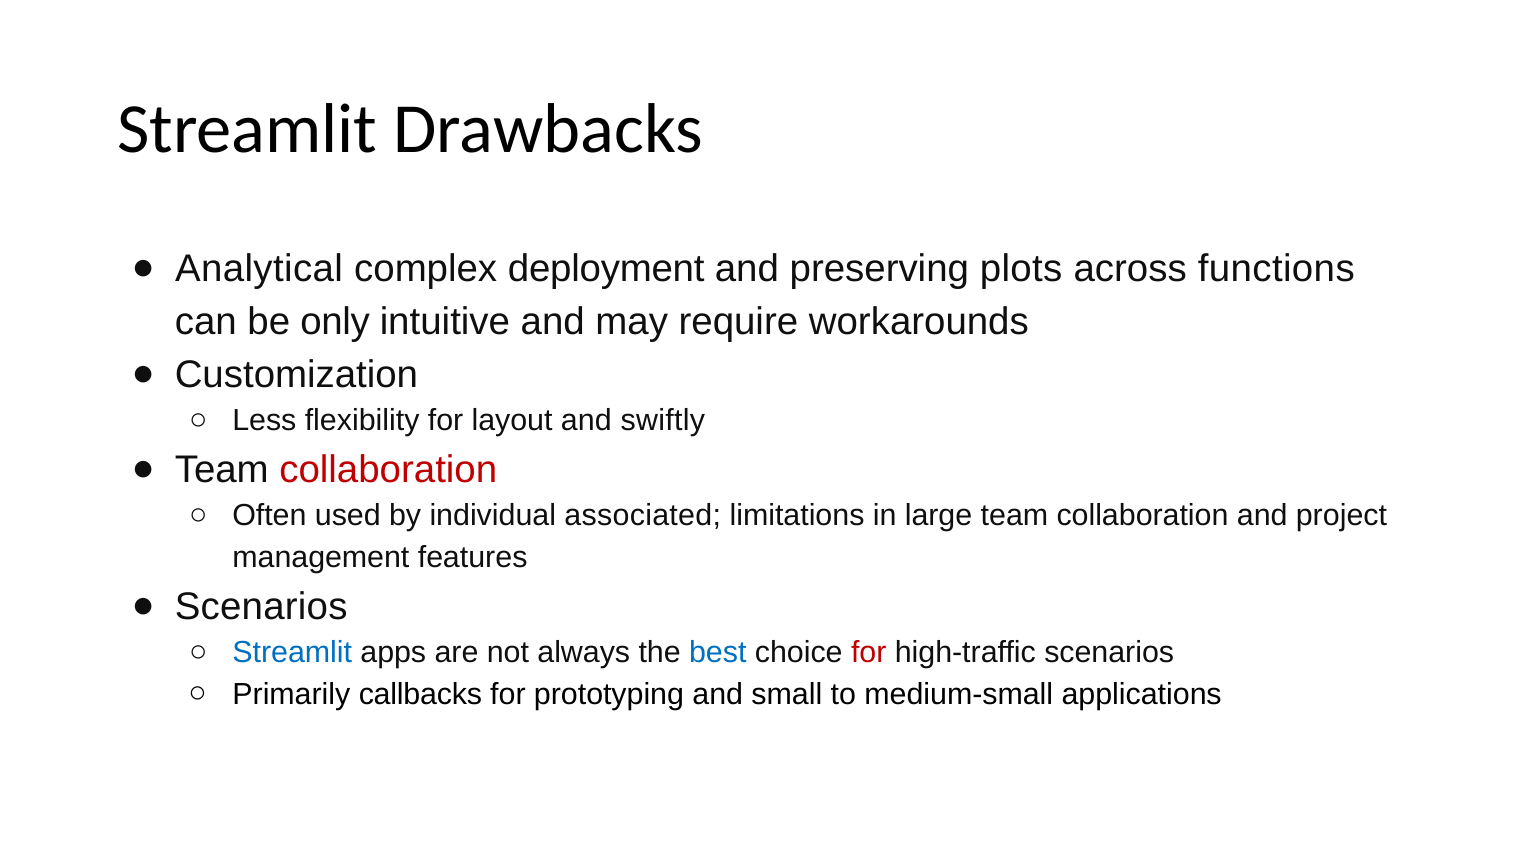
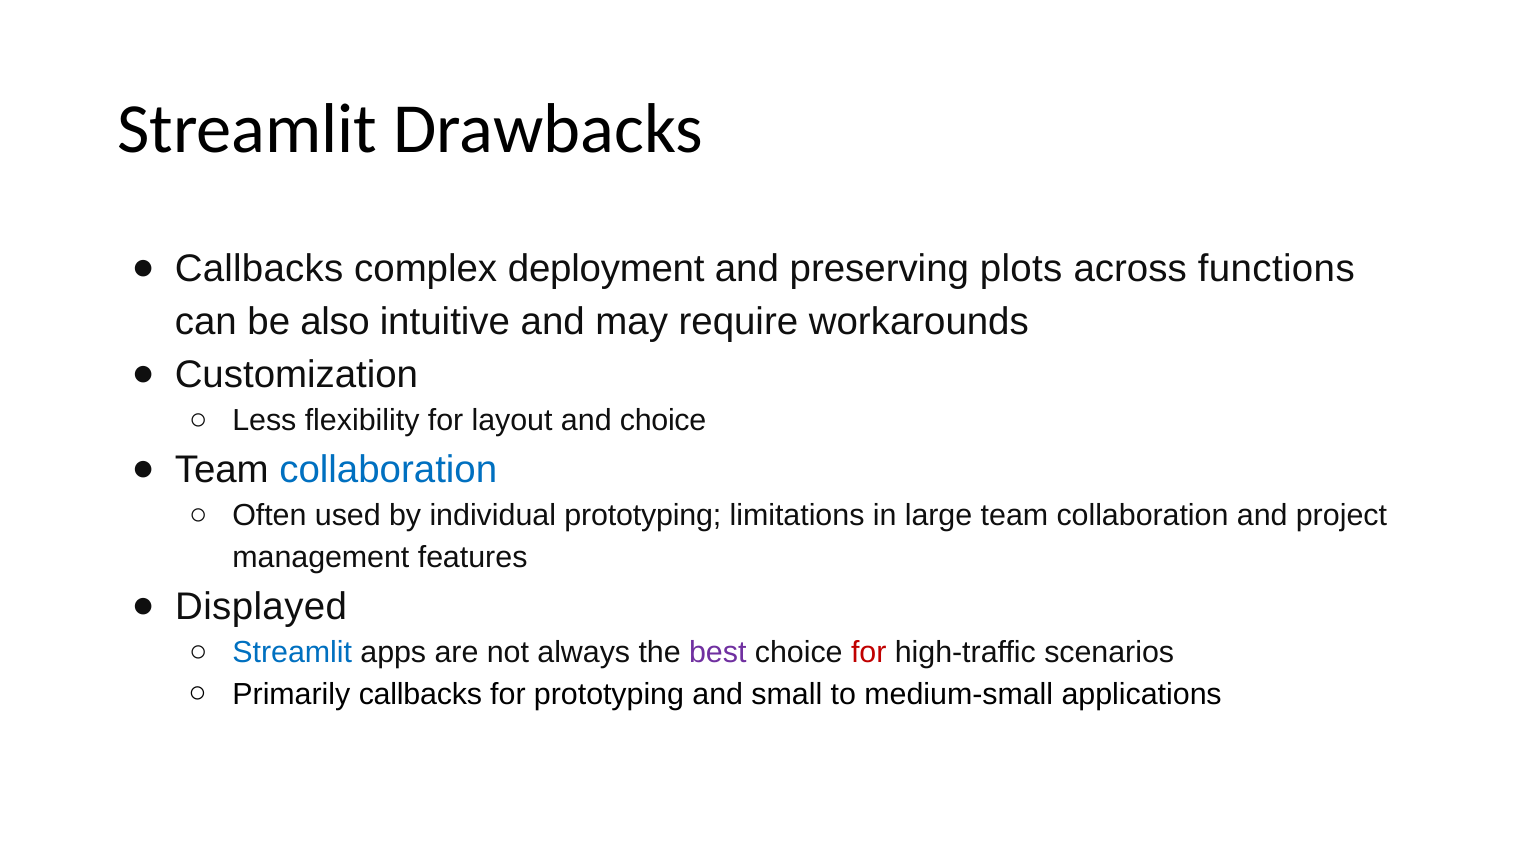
Analytical: Analytical -> Callbacks (259, 269)
only: only -> also (335, 322)
and swiftly: swiftly -> choice (663, 421)
collaboration colour: red -> blue (388, 469)
individual associated: associated -> prototyping (643, 516)
Scenarios: Scenarios -> Displayed (261, 606)
best colour: blue -> purple (718, 652)
